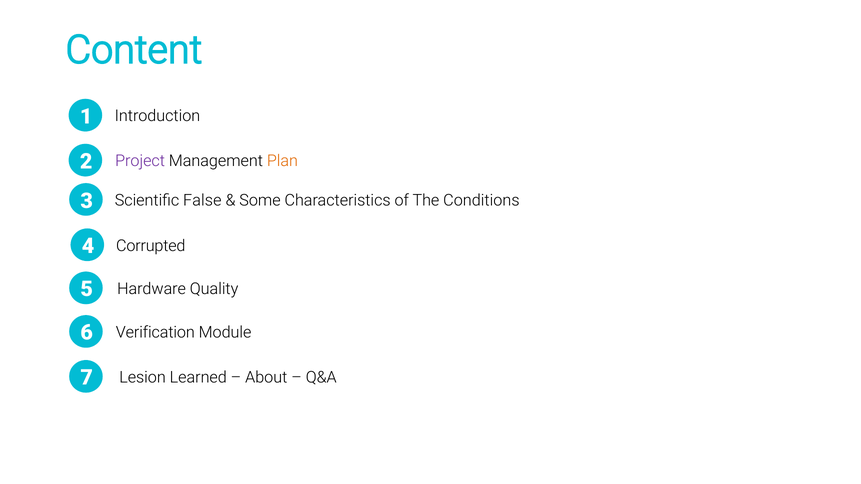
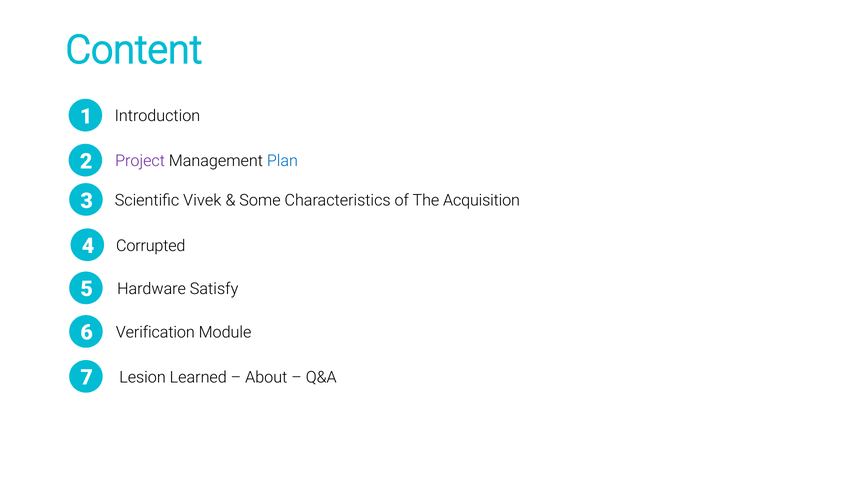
Plan colour: orange -> blue (282, 161)
False: False -> Vivek (202, 200)
Conditions: Conditions -> Acquisition (482, 200)
Quality: Quality -> Satisfy (214, 289)
